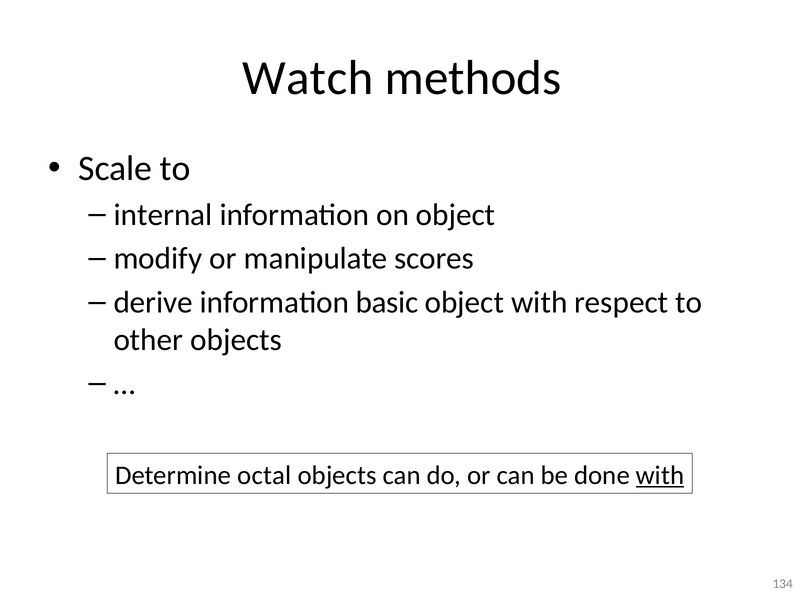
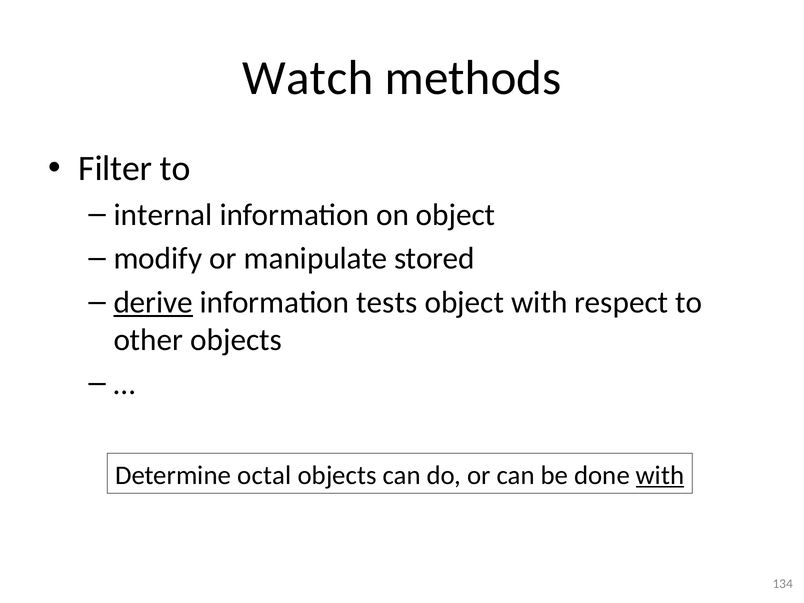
Scale: Scale -> Filter (115, 169)
scores: scores -> stored (434, 259)
derive underline: none -> present (153, 302)
basic: basic -> tests (387, 302)
